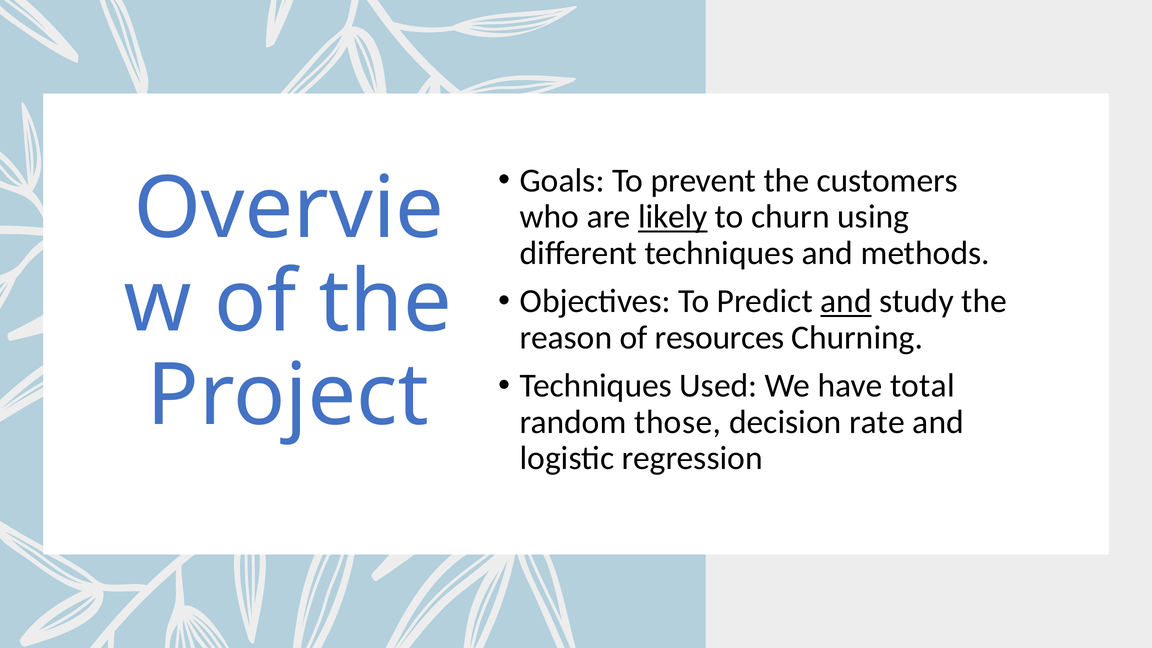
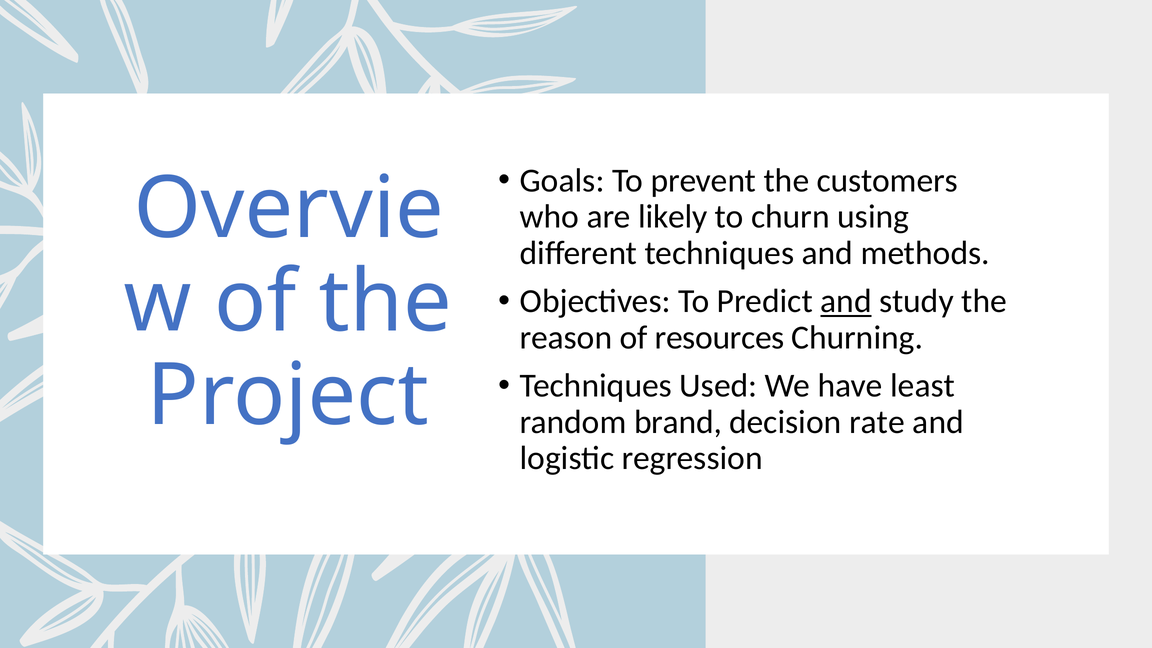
likely underline: present -> none (673, 217)
total: total -> least (923, 386)
those: those -> brand (678, 422)
